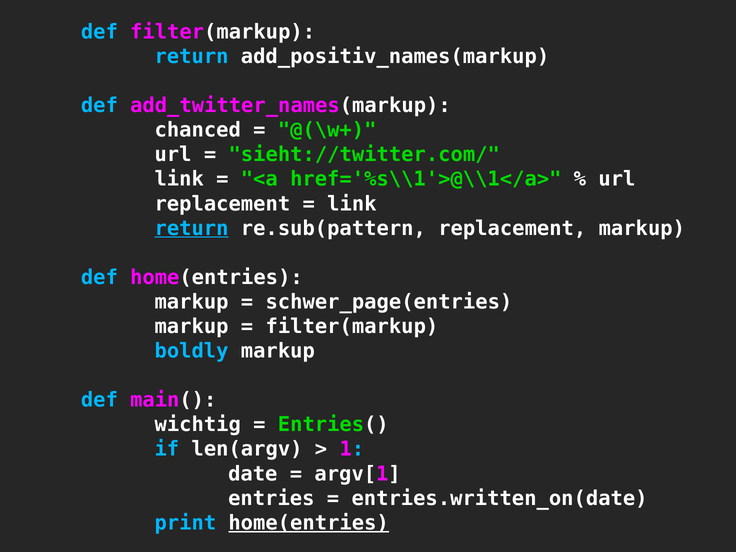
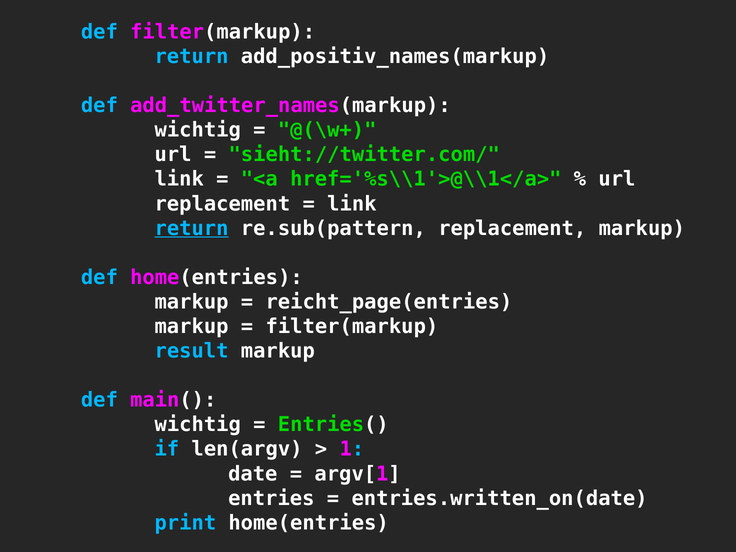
chanced: chanced -> wichtig (198, 130)
schwer_page(entries: schwer_page(entries -> reicht_page(entries (389, 302)
boldly: boldly -> result (192, 351)
home(entries underline: present -> none (309, 523)
